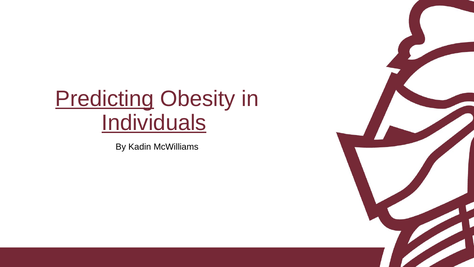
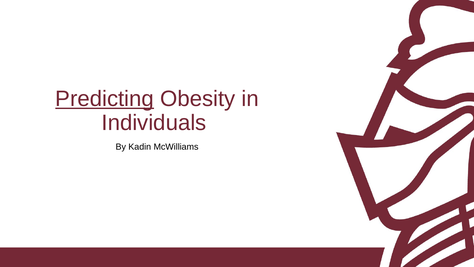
Individuals underline: present -> none (154, 123)
